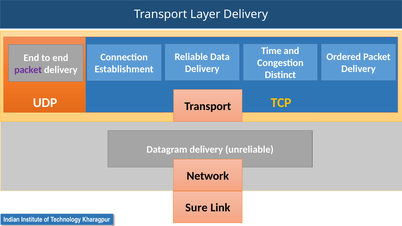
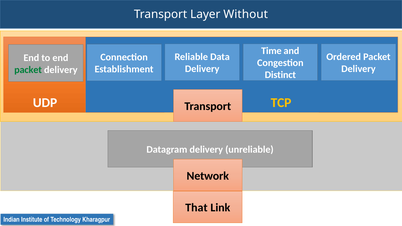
Layer Delivery: Delivery -> Without (246, 14)
packet colour: purple -> green (28, 70)
Sure: Sure -> That (196, 208)
